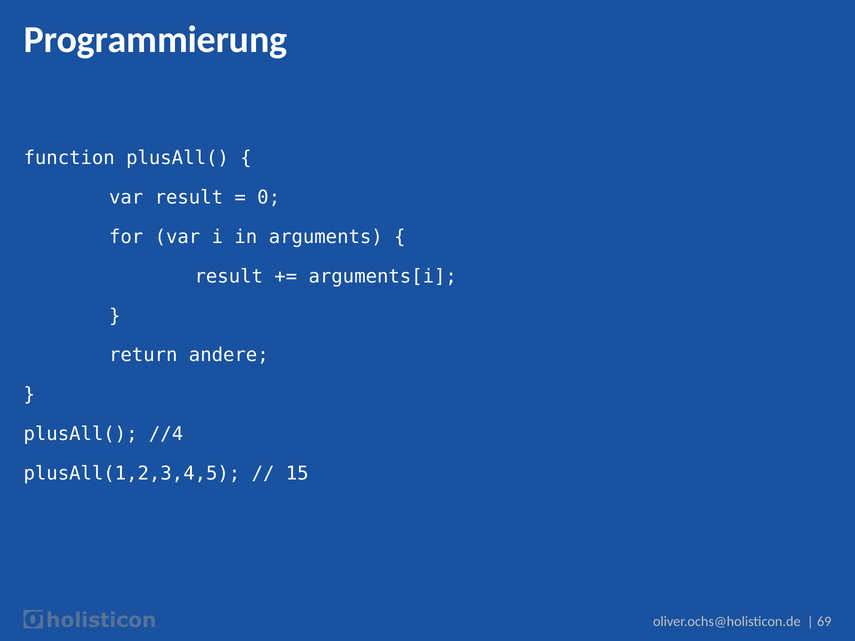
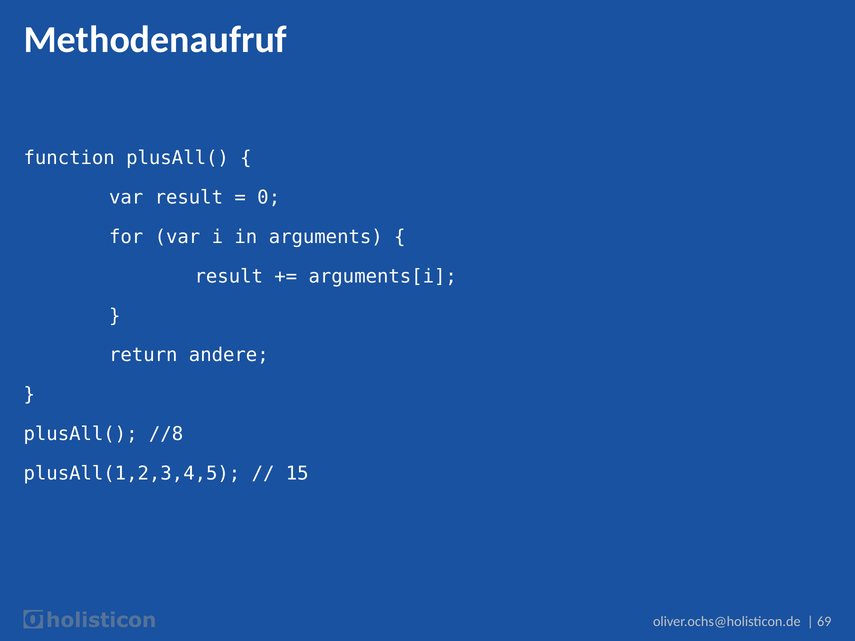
Programmierung: Programmierung -> Methodenaufruf (155, 40)
//4: //4 -> //8 (166, 434)
